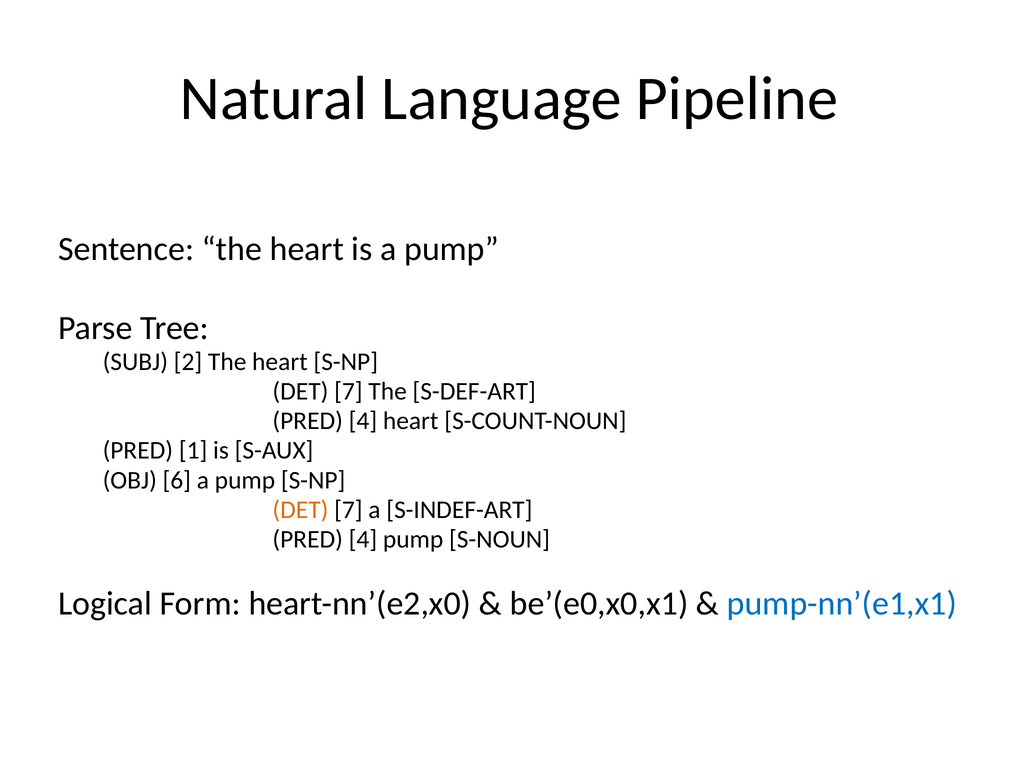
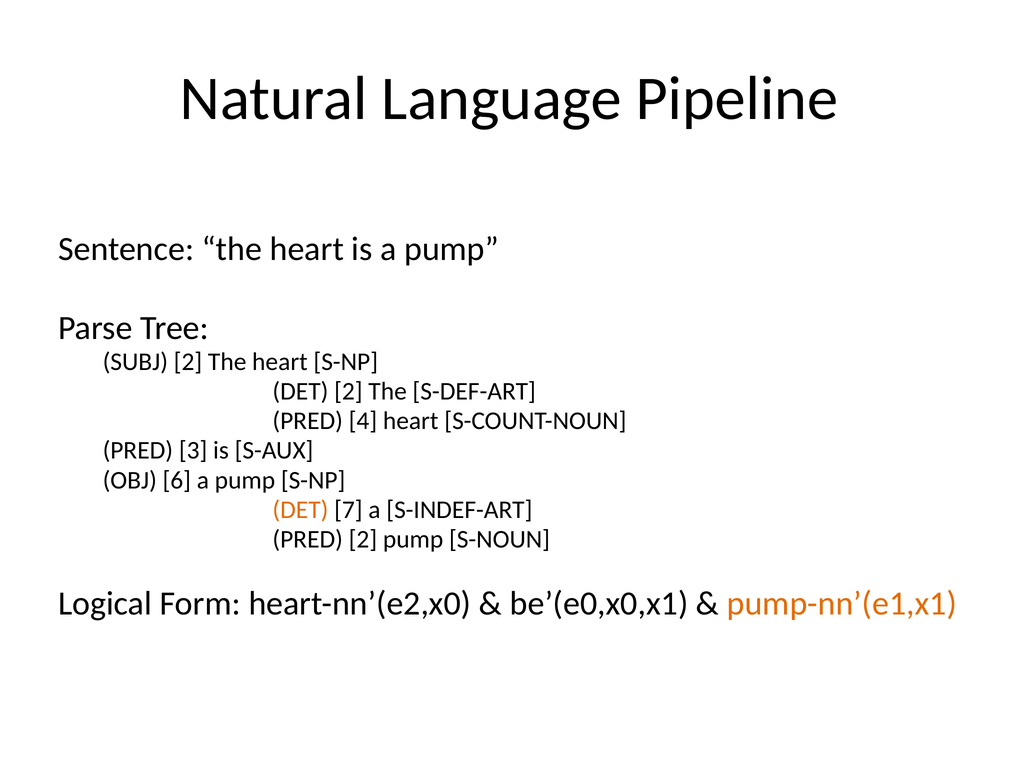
7: 7 -> 2 (348, 392)
1: 1 -> 3 (193, 451)
4: 4 -> 2 (363, 539)
pump-nn’(e1,x1 colour: blue -> orange (842, 604)
